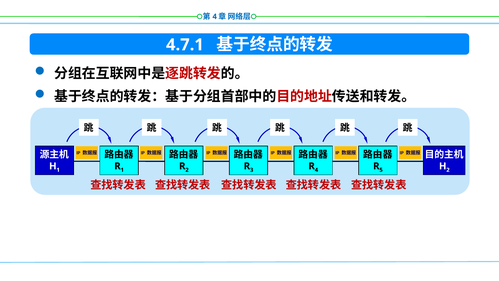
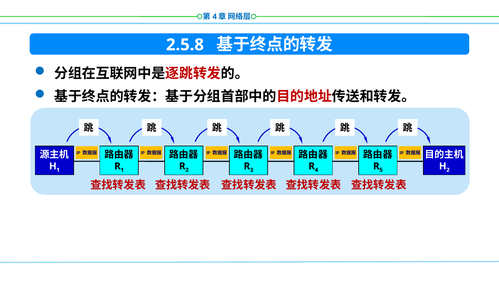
4.7.1: 4.7.1 -> 2.5.8 (185, 45)
